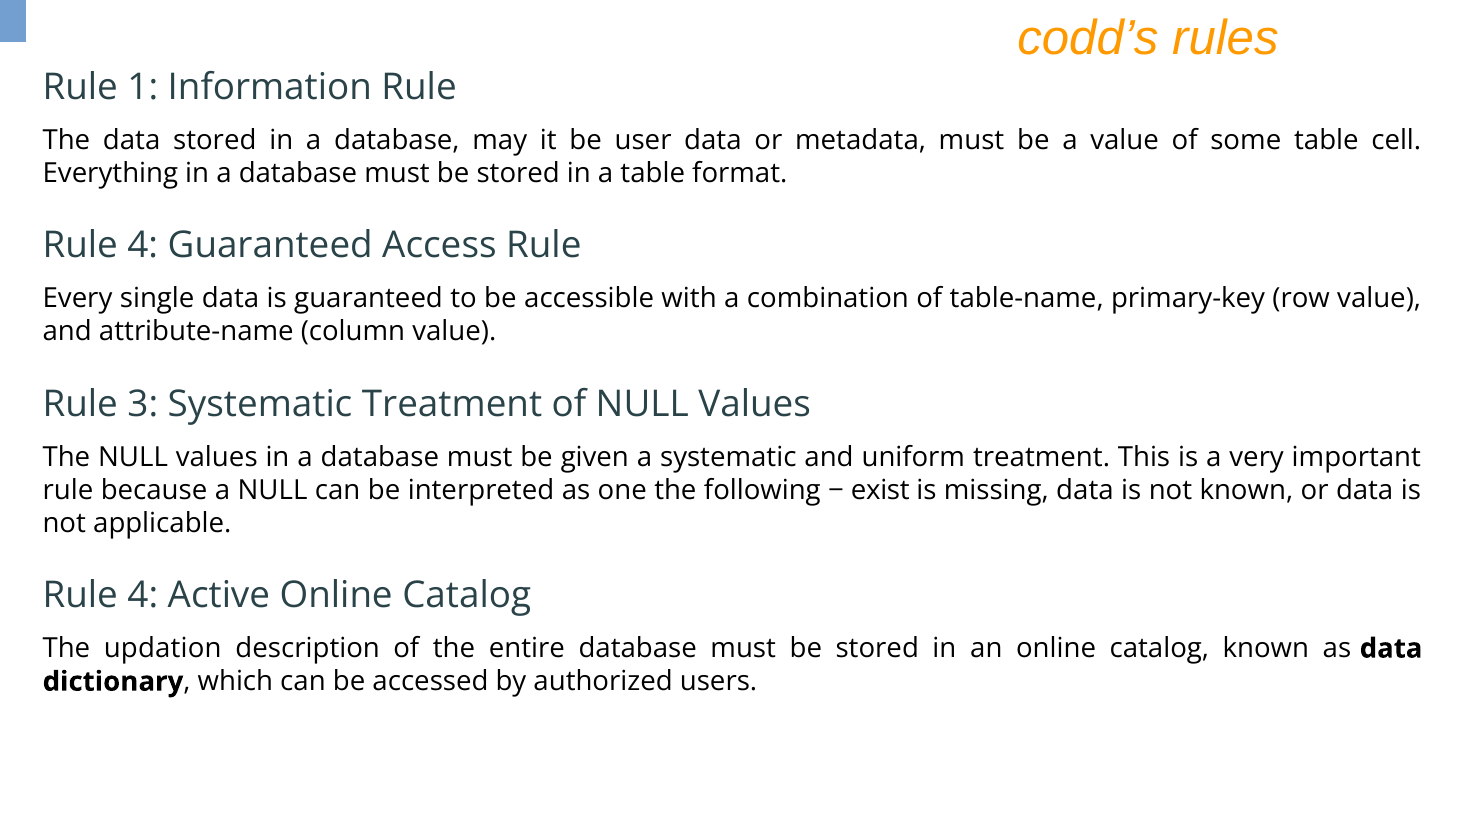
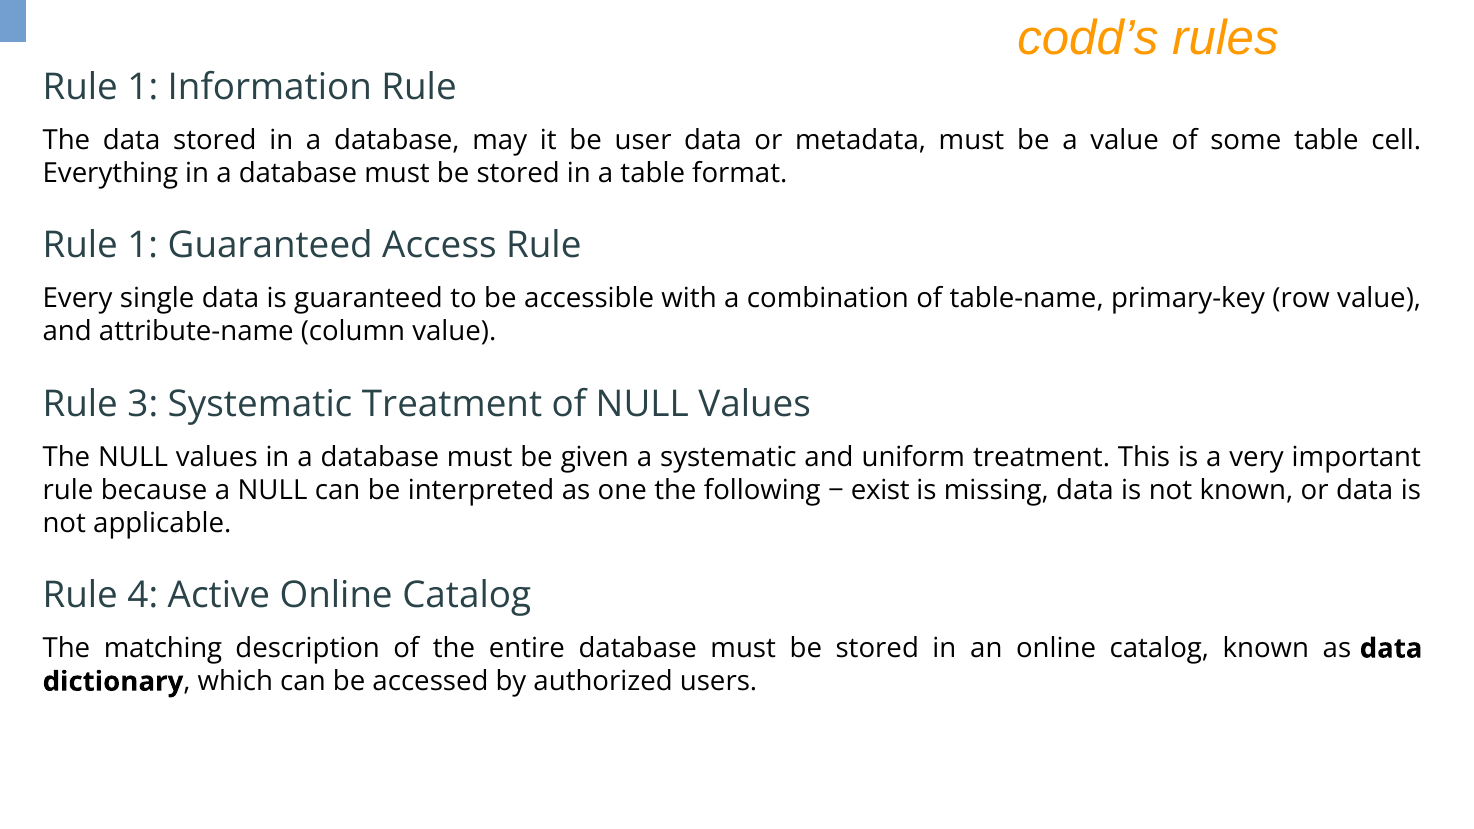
4: 4 -> 1 (143, 246)
updation: updation -> matching (163, 649)
